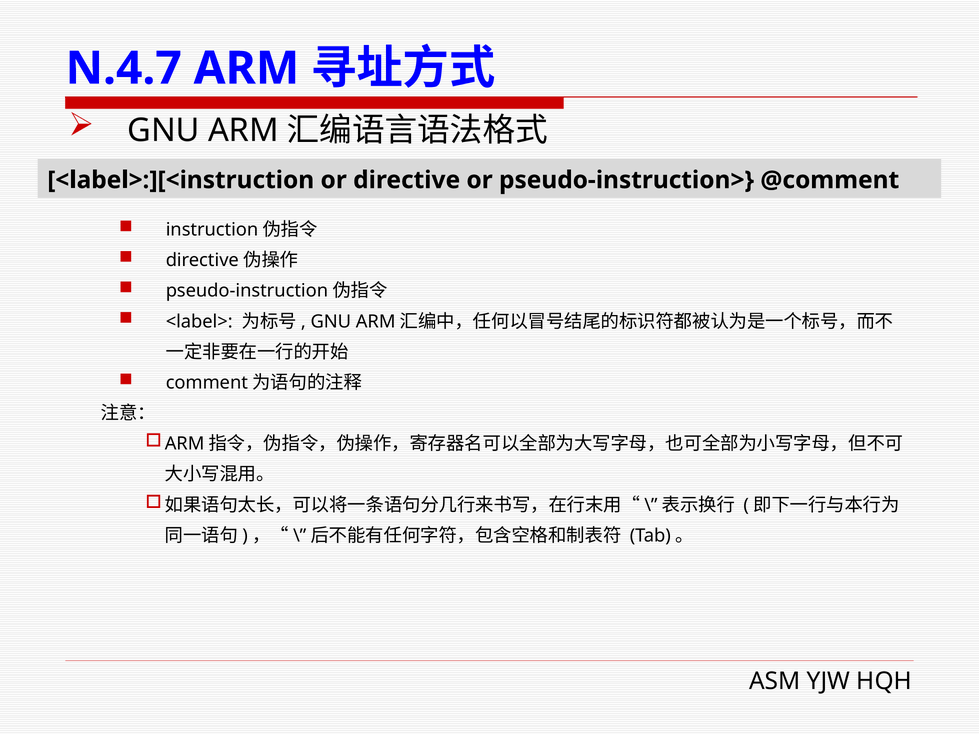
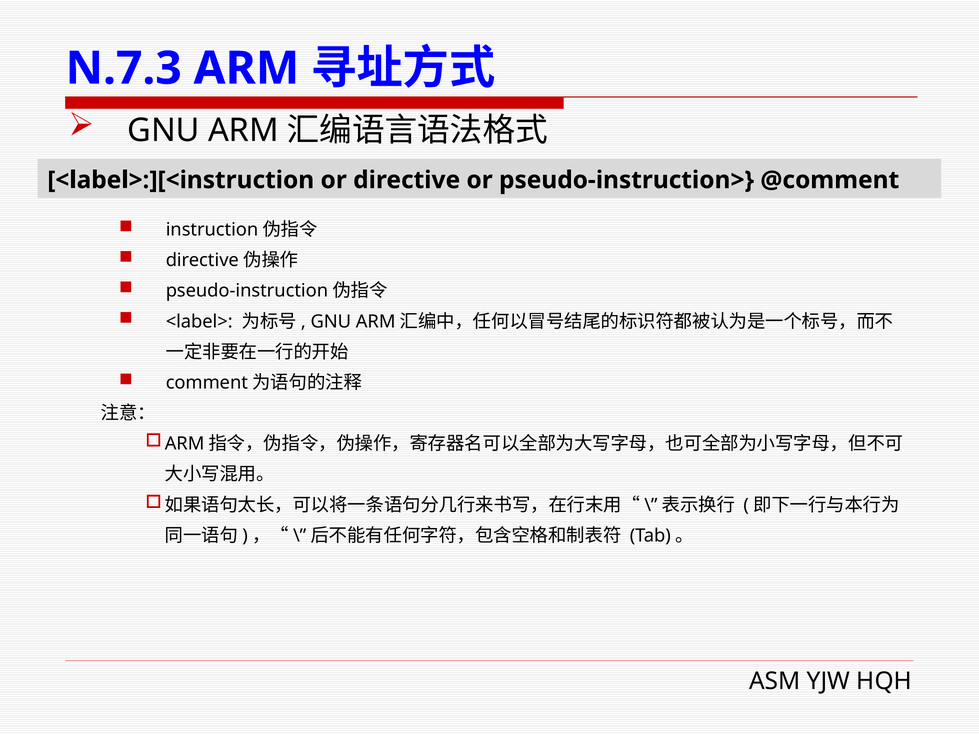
N.4.7: N.4.7 -> N.7.3 (124, 69)
